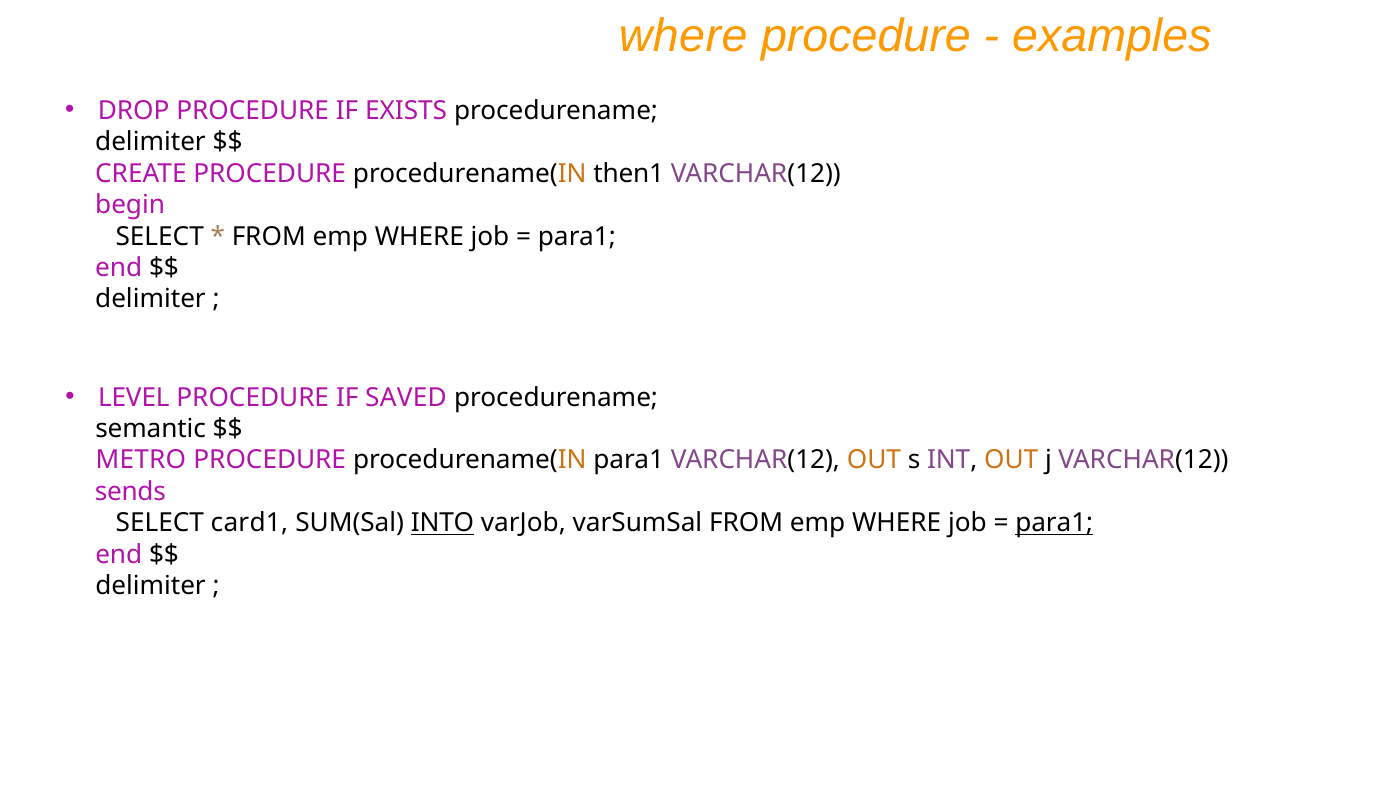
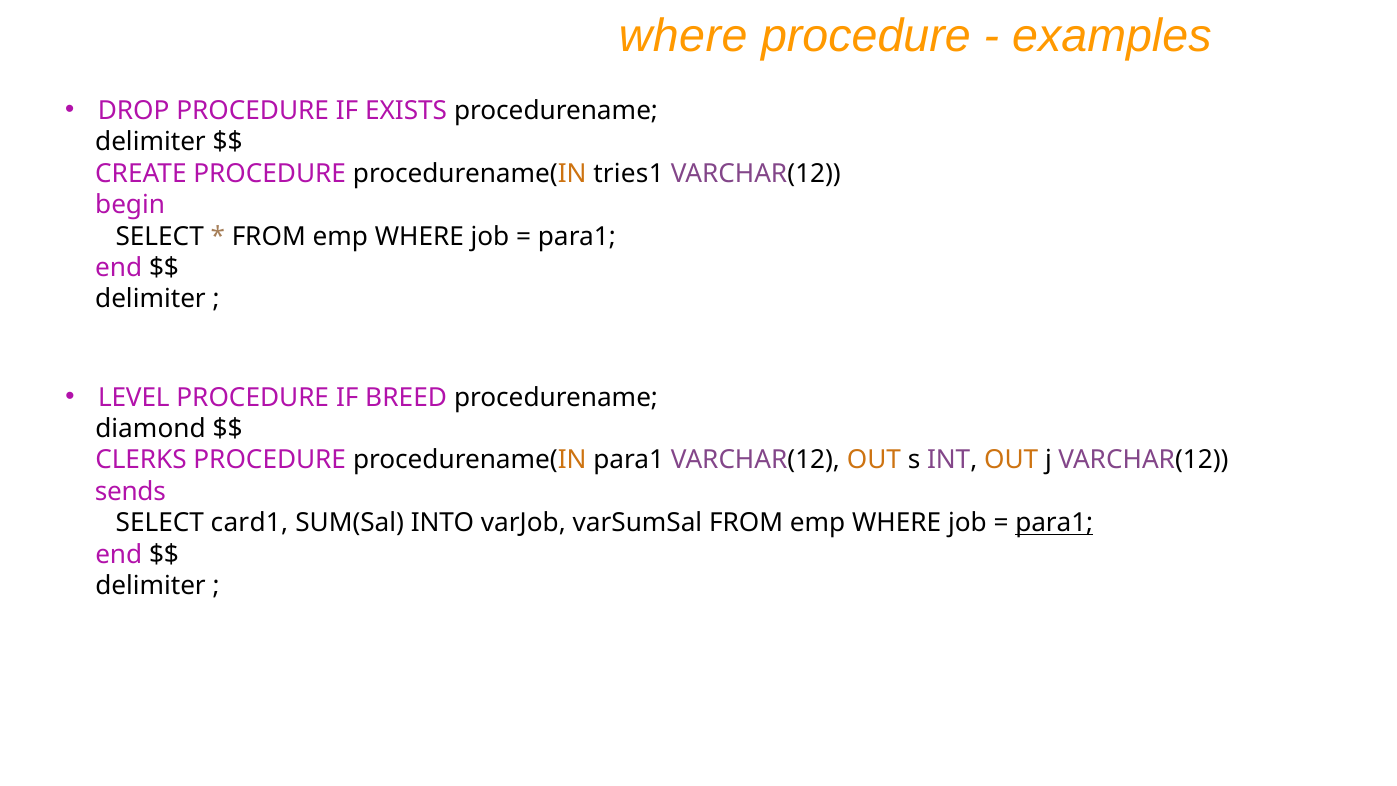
then1: then1 -> tries1 (629, 173)
SAVED: SAVED -> BREED (406, 397)
semantic: semantic -> diamond (151, 429)
METRO: METRO -> CLERKS (141, 460)
INTO underline: present -> none (442, 523)
